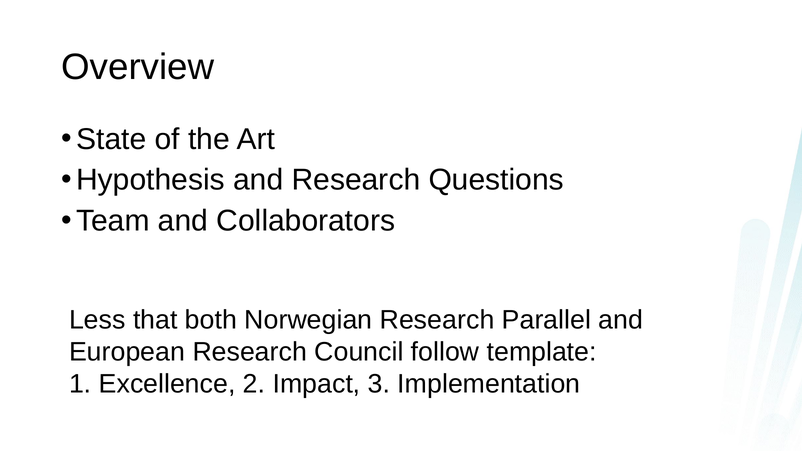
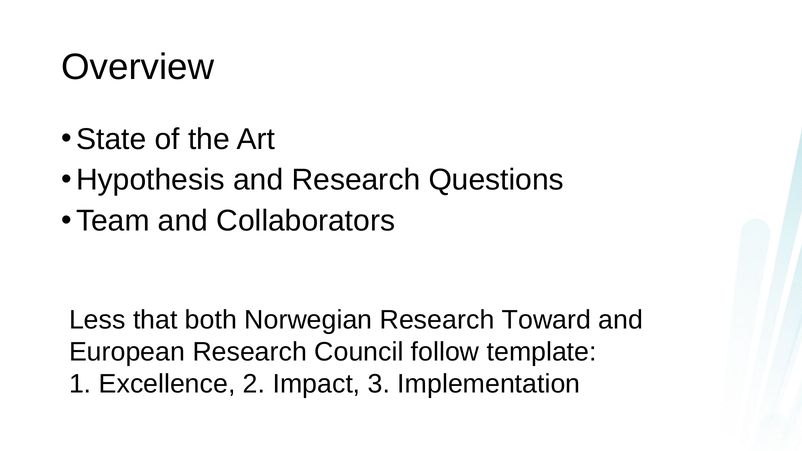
Parallel: Parallel -> Toward (546, 320)
